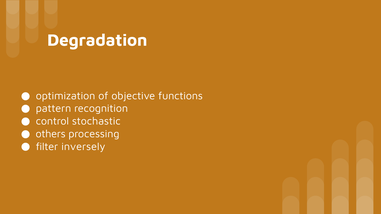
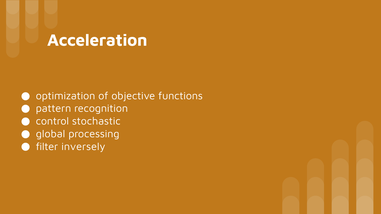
Degradation: Degradation -> Acceleration (97, 40)
others: others -> global (51, 134)
